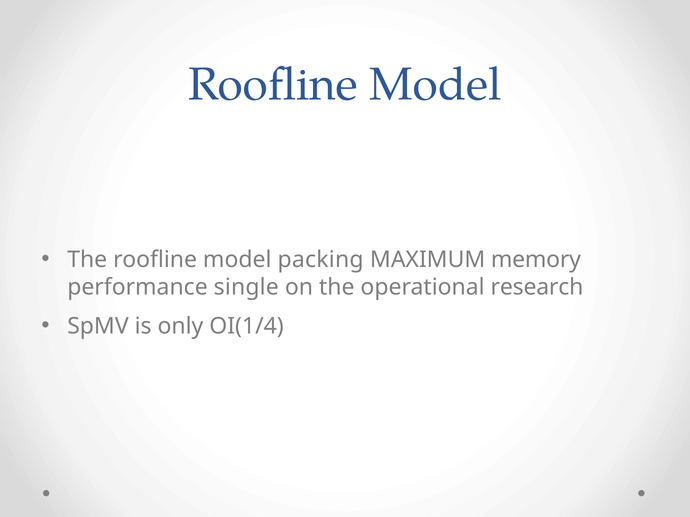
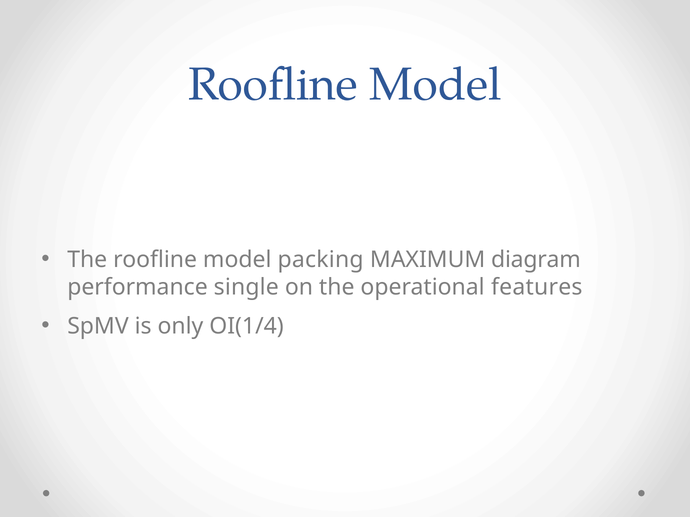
memory: memory -> diagram (536, 260)
research: research -> features (537, 287)
